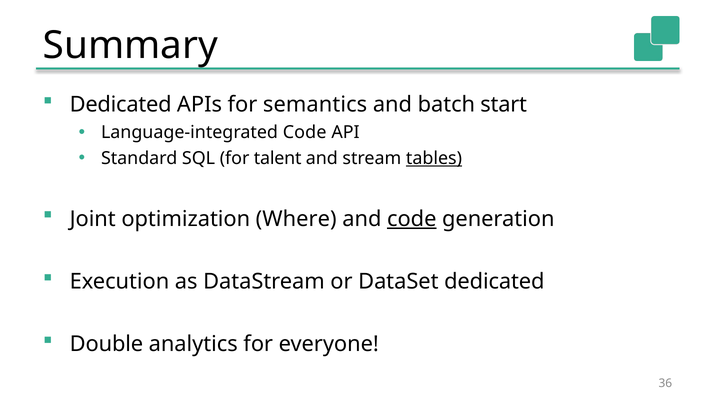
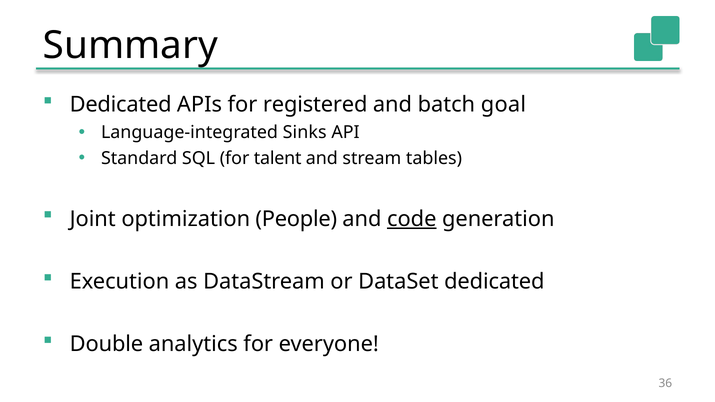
semantics: semantics -> registered (315, 105)
start: start -> goal (503, 105)
Language-integrated Code: Code -> Sinks (305, 133)
tables underline: present -> none (434, 158)
Where: Where -> People (296, 219)
